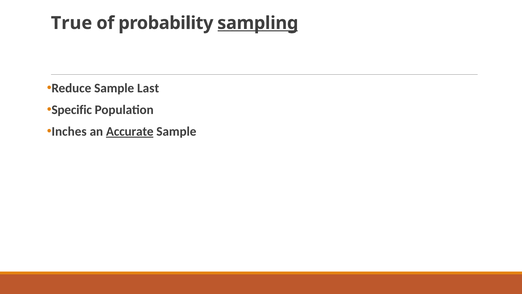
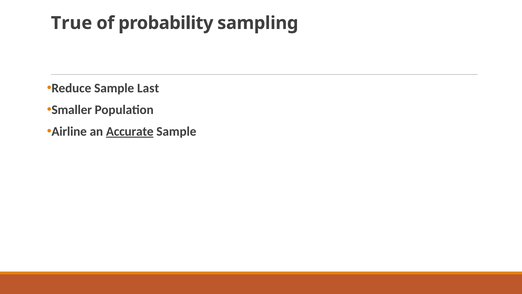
sampling underline: present -> none (258, 23)
Specific: Specific -> Smaller (72, 110)
Inches: Inches -> Airline (69, 131)
